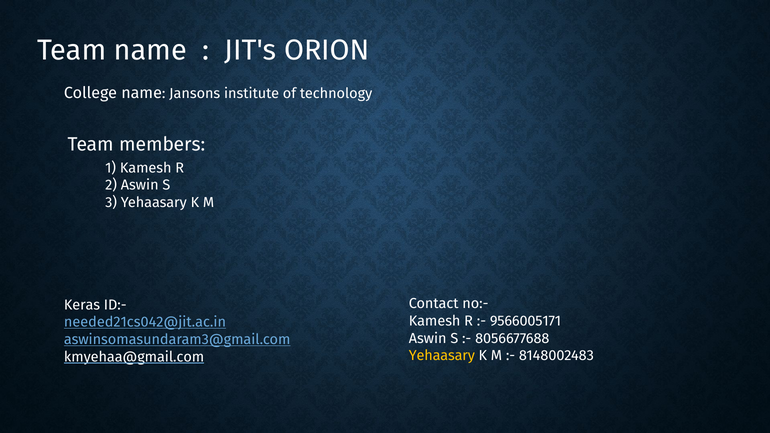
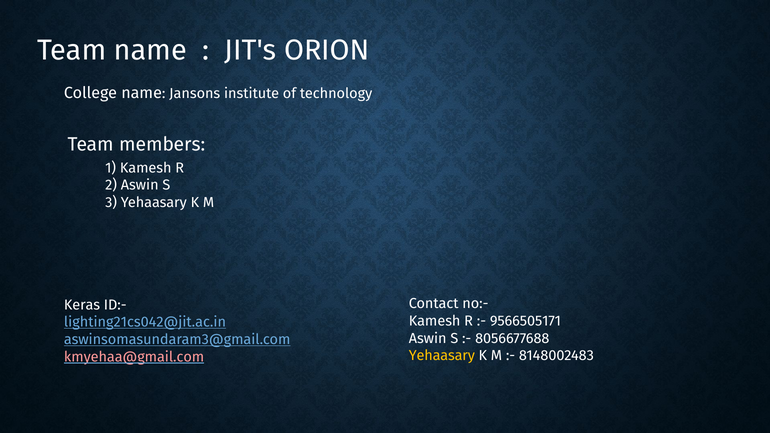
9566005171: 9566005171 -> 9566505171 (525, 321)
needed21cs042@jit.ac.in: needed21cs042@jit.ac.in -> lighting21cs042@jit.ac.in (145, 322)
kmyehaa@gmail.com colour: white -> pink (134, 357)
